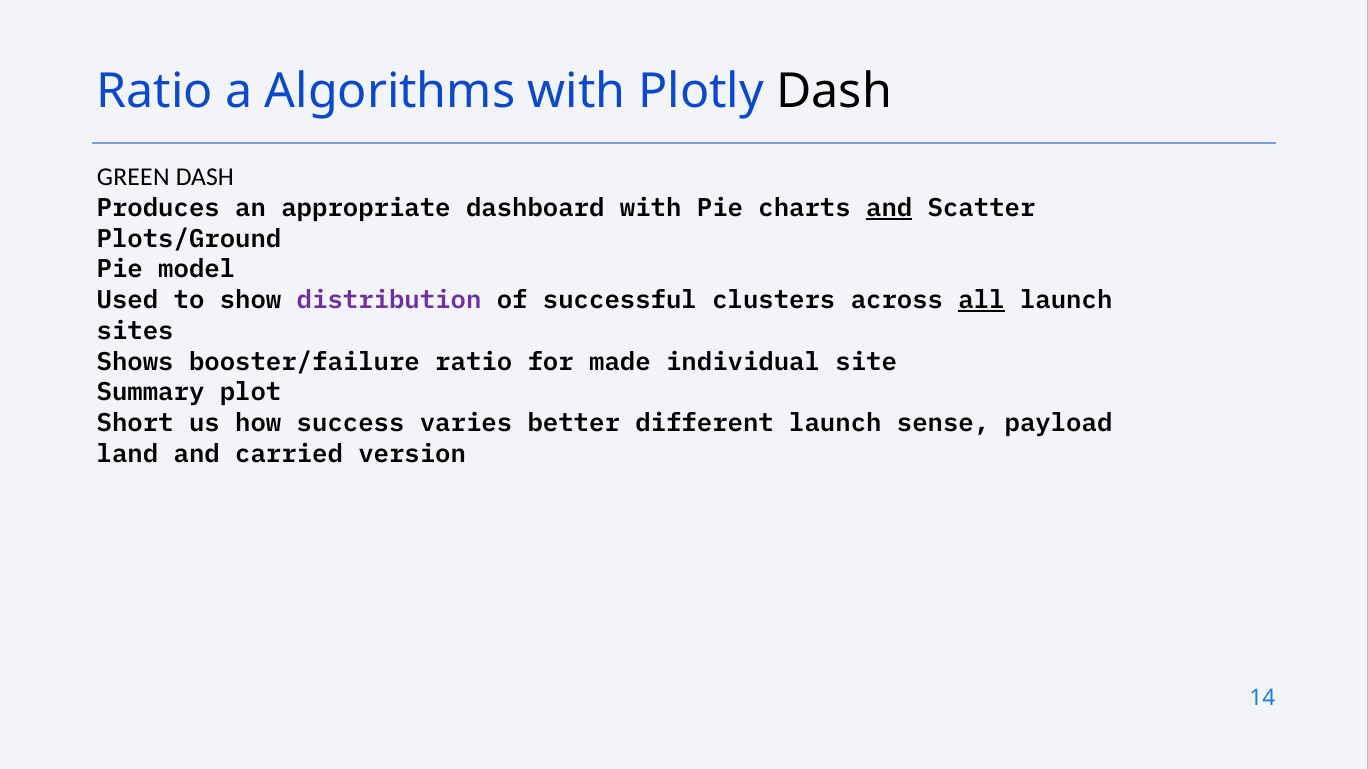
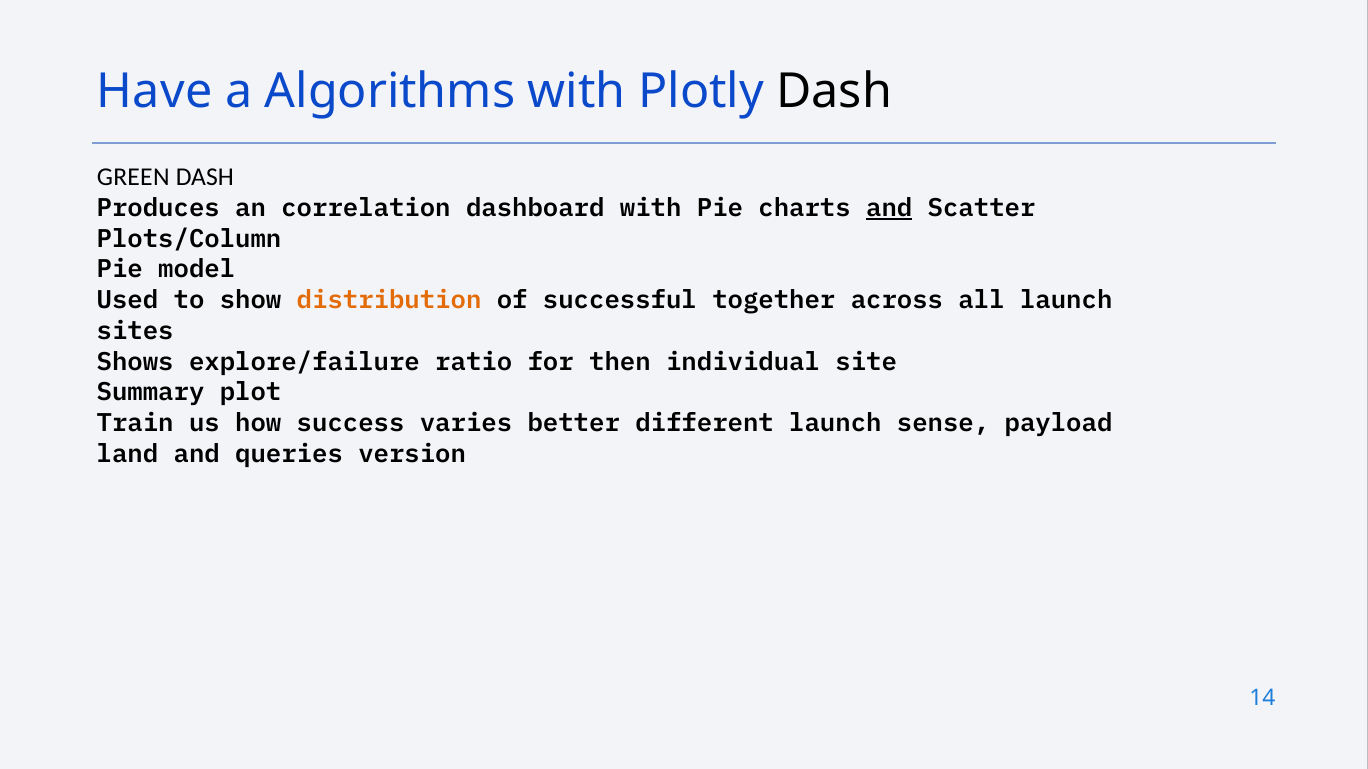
Ratio: Ratio -> Have (154, 91)
appropriate: appropriate -> correlation (366, 208)
Plots/Ground: Plots/Ground -> Plots/Column (189, 239)
distribution colour: purple -> orange (389, 300)
clusters: clusters -> together (774, 300)
all underline: present -> none (982, 300)
booster/failure: booster/failure -> explore/failure (304, 362)
made: made -> then (620, 362)
Short: Short -> Train (135, 424)
carried: carried -> queries (289, 454)
